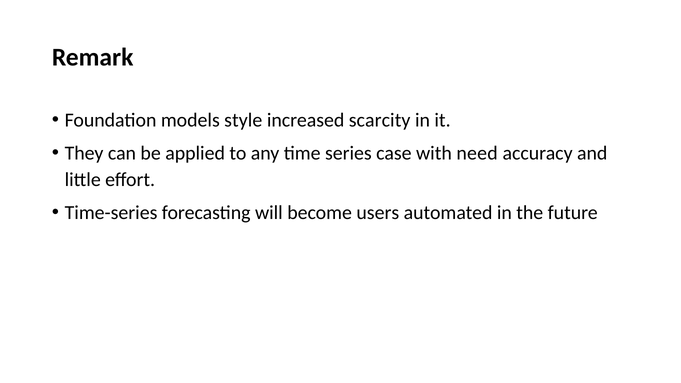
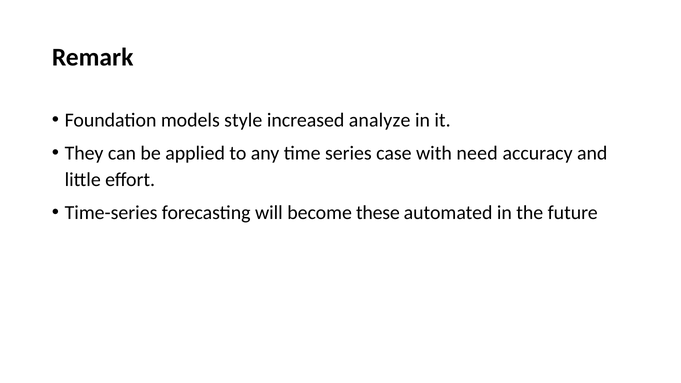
scarcity: scarcity -> analyze (380, 120)
users: users -> these (378, 213)
